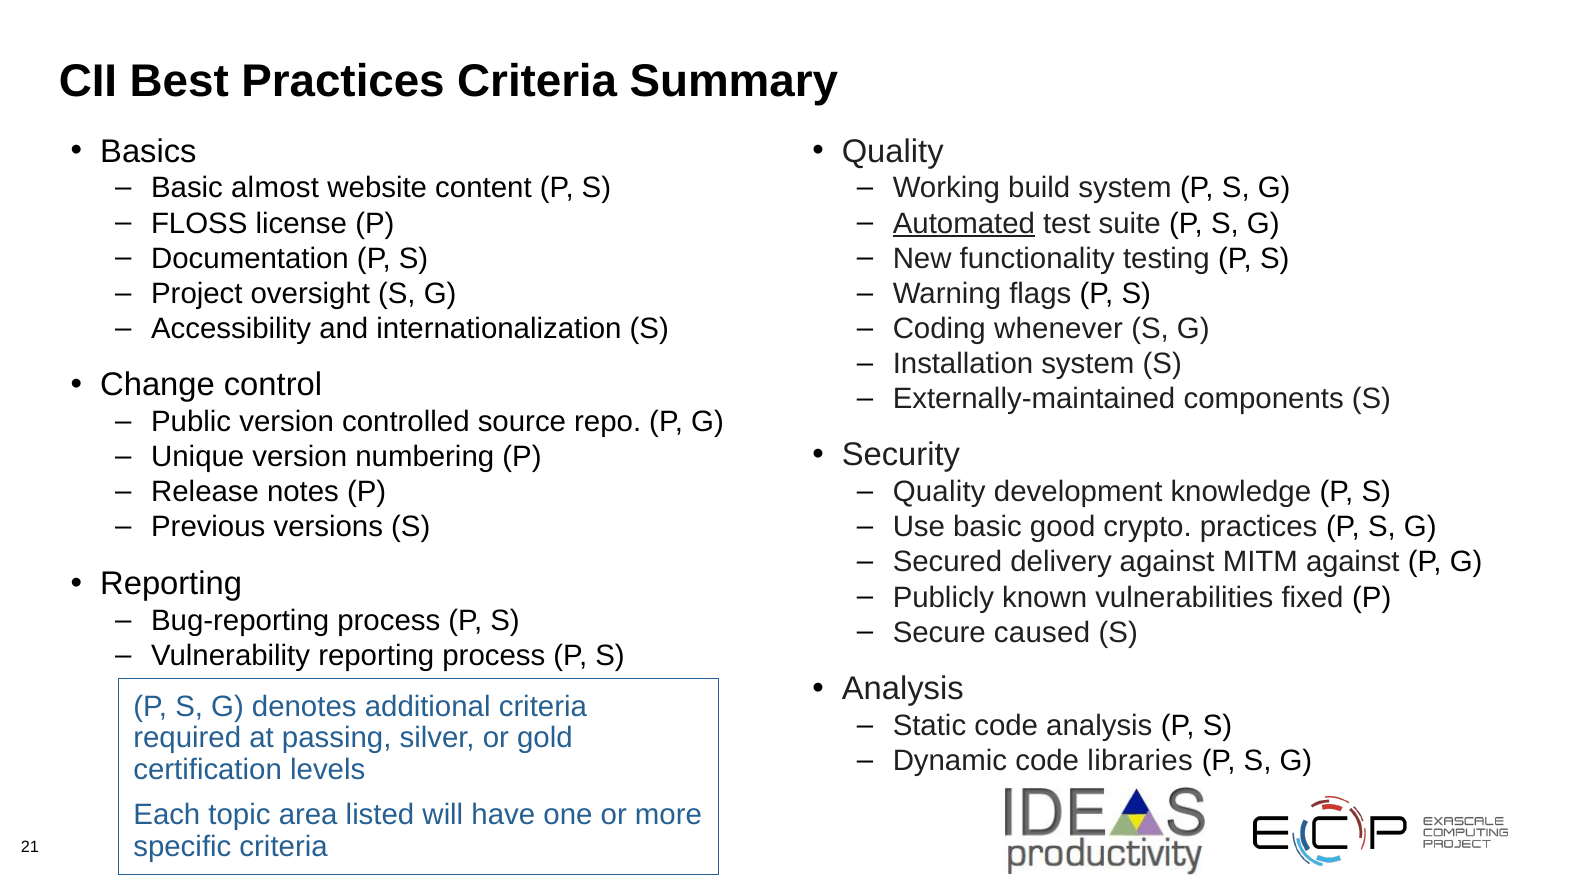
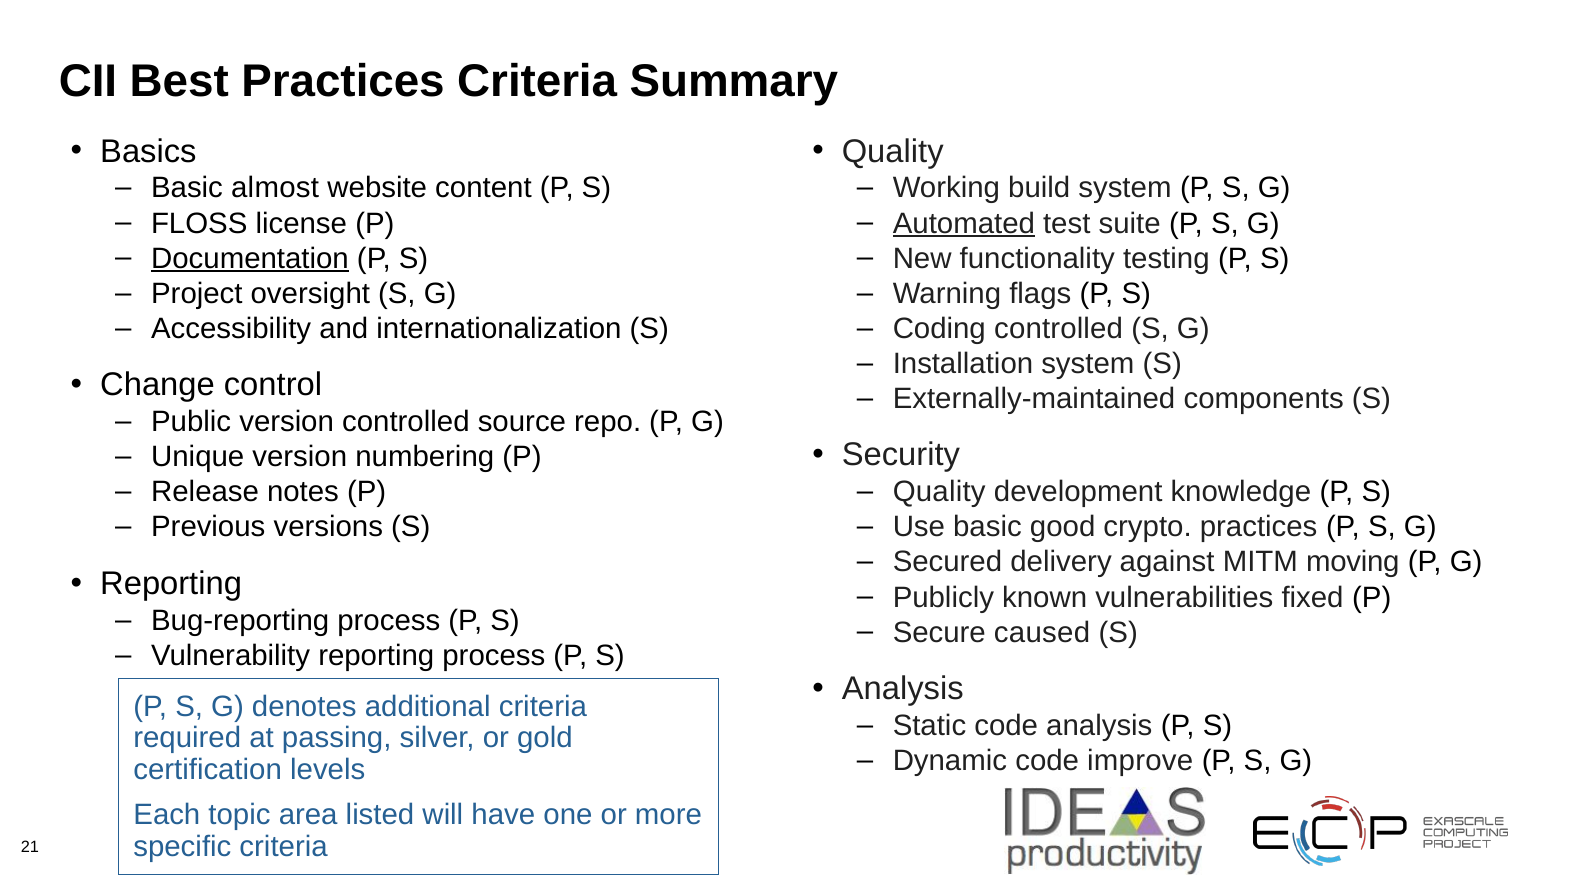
Documentation underline: none -> present (250, 258)
Coding whenever: whenever -> controlled (1059, 328)
MITM against: against -> moving (1353, 562)
libraries: libraries -> improve (1140, 761)
